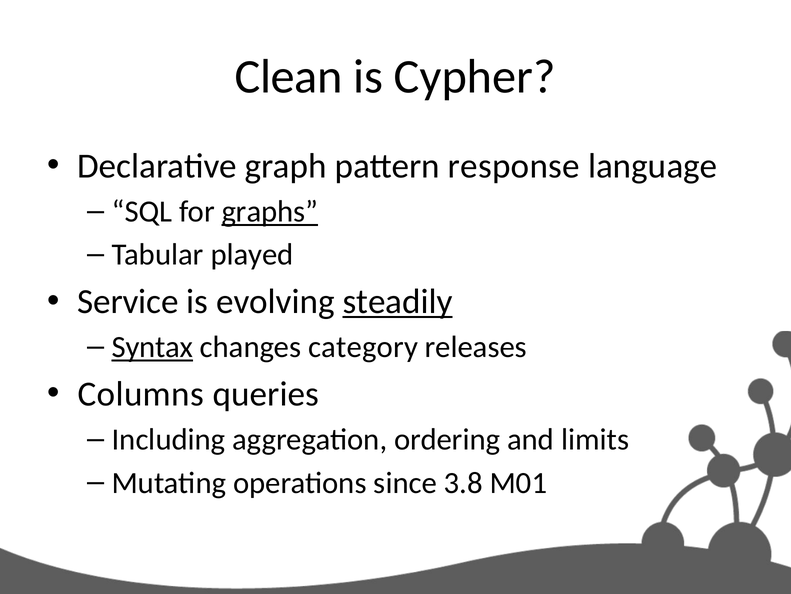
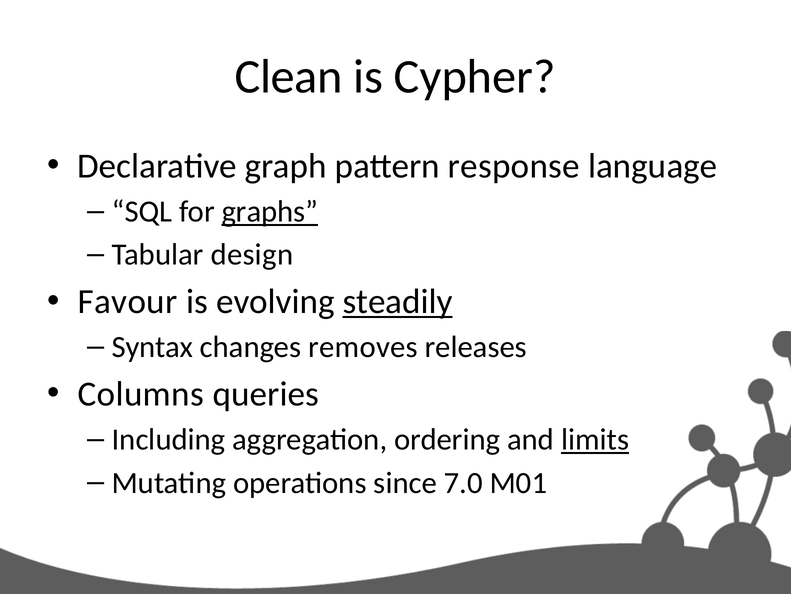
played: played -> design (252, 254)
Service: Service -> Favour (128, 301)
Syntax underline: present -> none (152, 347)
category: category -> removes (363, 347)
limits underline: none -> present (595, 439)
3.8: 3.8 -> 7.0 (463, 482)
